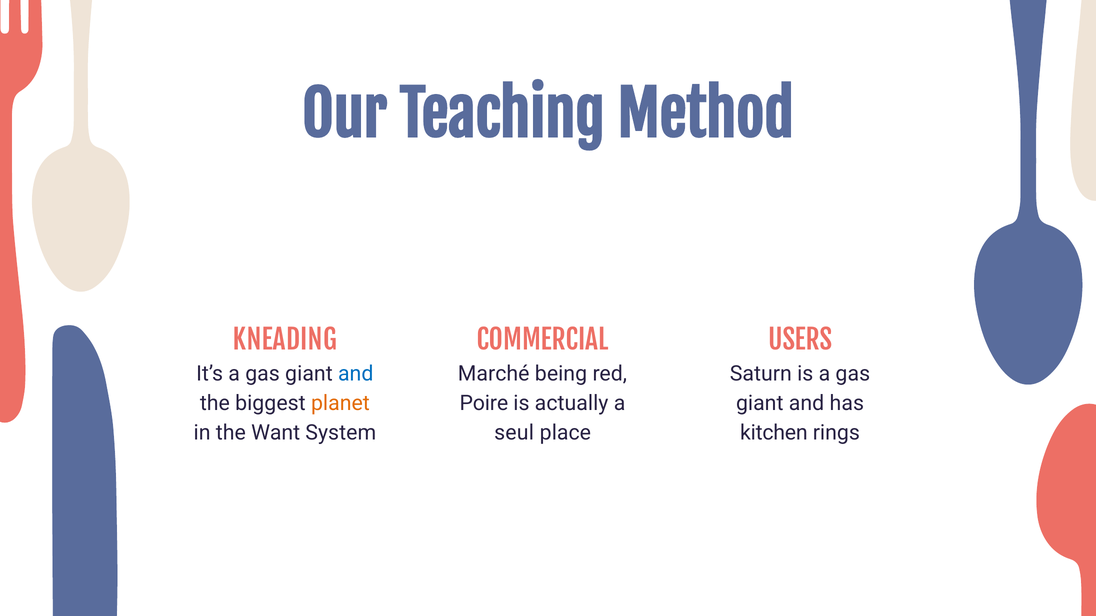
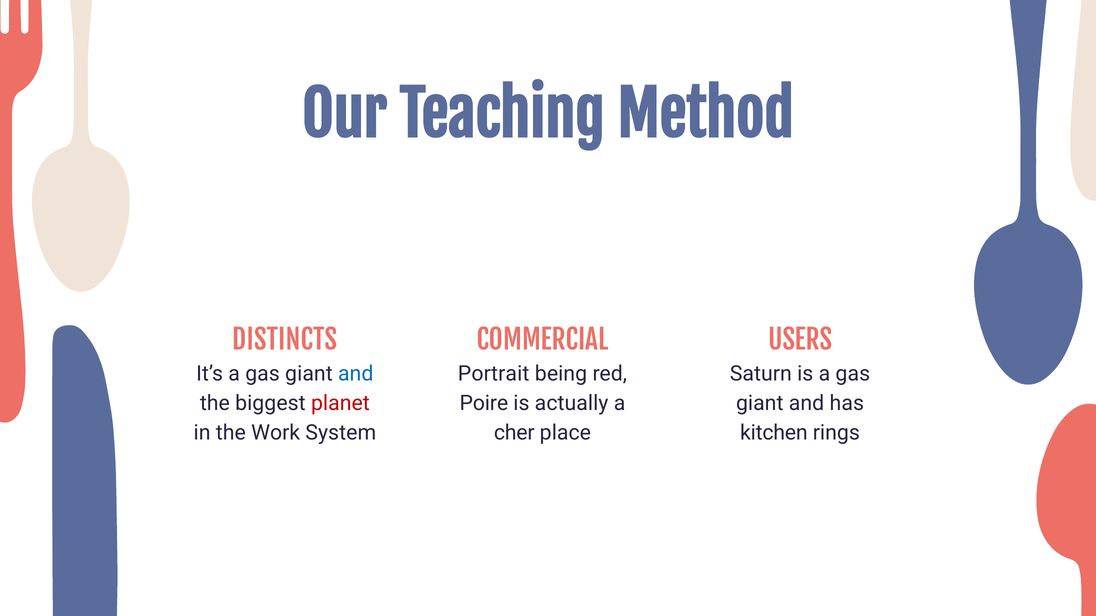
KNEADING: KNEADING -> DISTINCTS (285, 341)
Marché: Marché -> Portrait (494, 374)
planet colour: orange -> red (340, 404)
Want: Want -> Work (276, 433)
seul: seul -> cher (514, 433)
